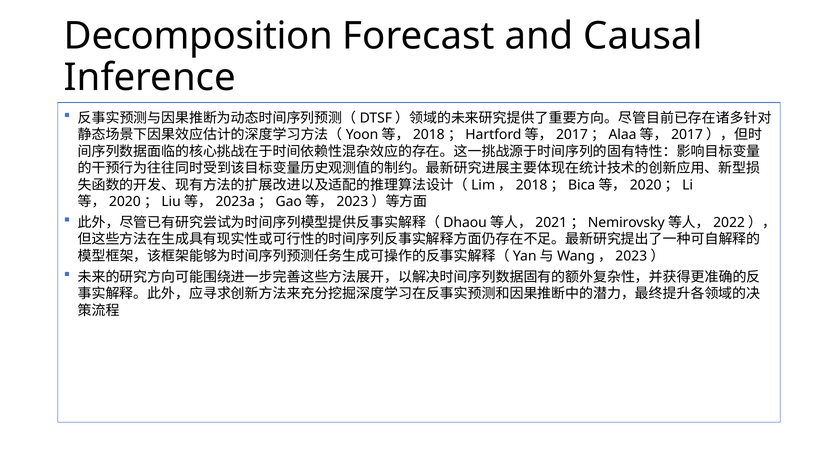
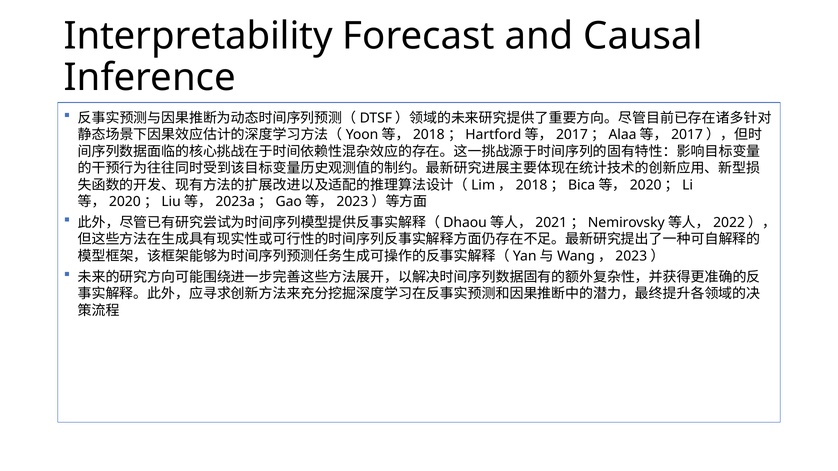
Decomposition: Decomposition -> Interpretability (198, 36)
